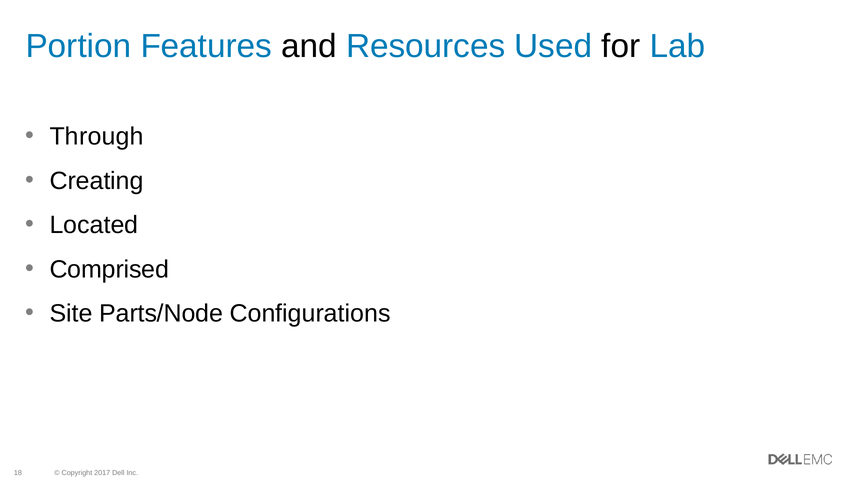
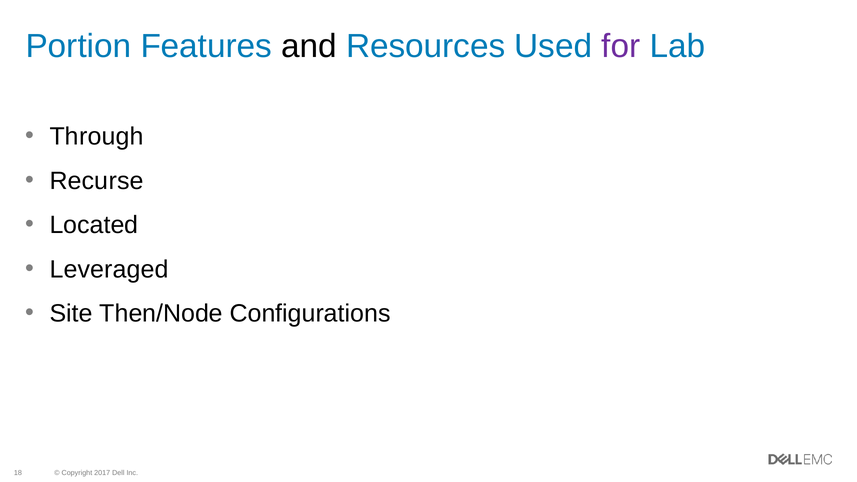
for colour: black -> purple (621, 46)
Creating: Creating -> Recurse (97, 181)
Comprised: Comprised -> Leveraged (109, 269)
Parts/Node: Parts/Node -> Then/Node (161, 314)
